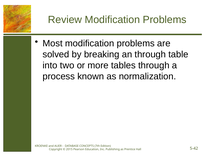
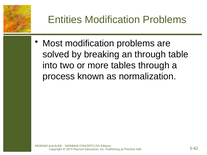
Review: Review -> Entities (65, 20)
